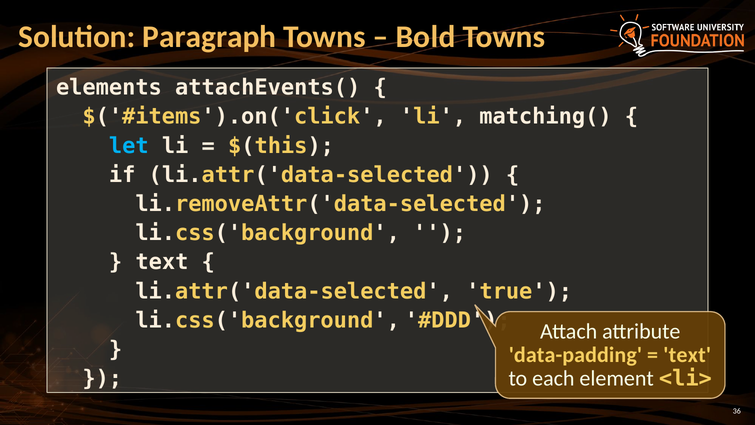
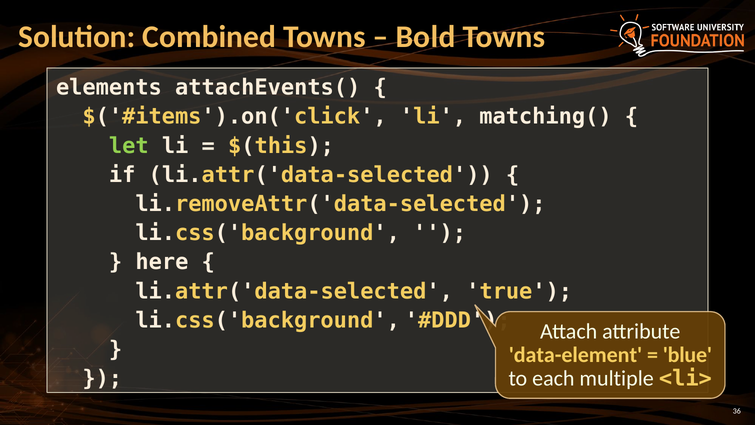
Paragraph: Paragraph -> Combined (209, 37)
let colour: light blue -> light green (129, 146)
text: text -> here (162, 262)
data-padding: data-padding -> data-element (575, 355)
text: text -> blue (687, 355)
element: element -> multiple (617, 379)
